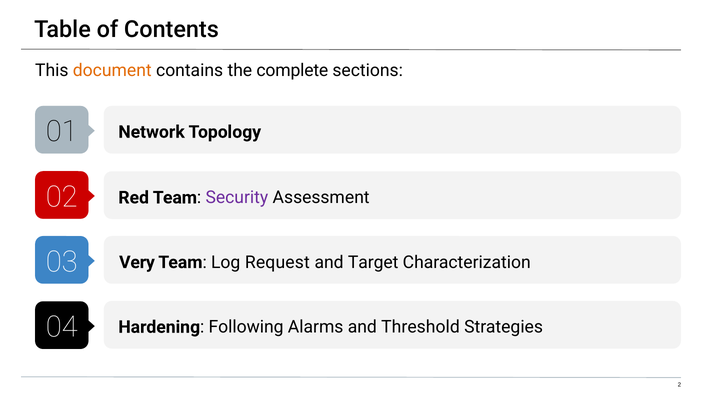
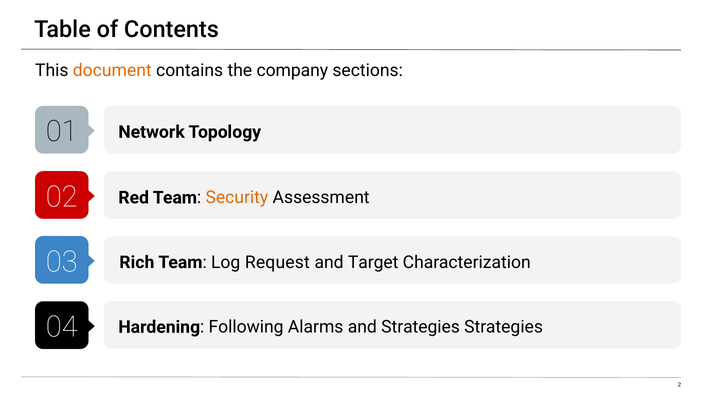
complete: complete -> company (292, 71)
Security colour: purple -> orange (237, 198)
Very: Very -> Rich (137, 262)
and Threshold: Threshold -> Strategies (421, 327)
